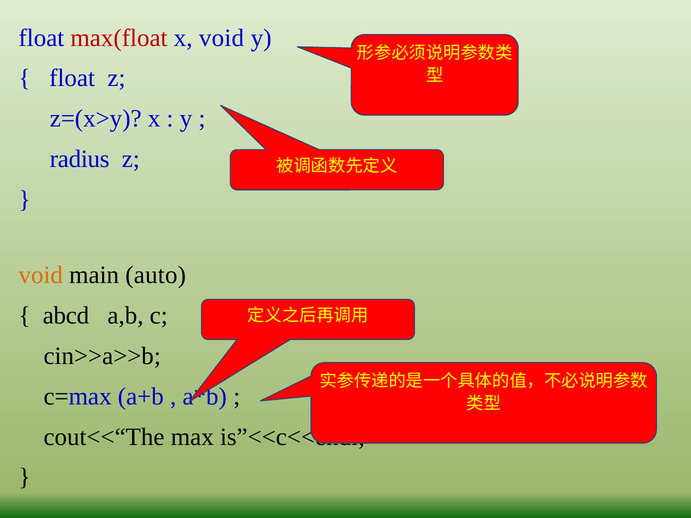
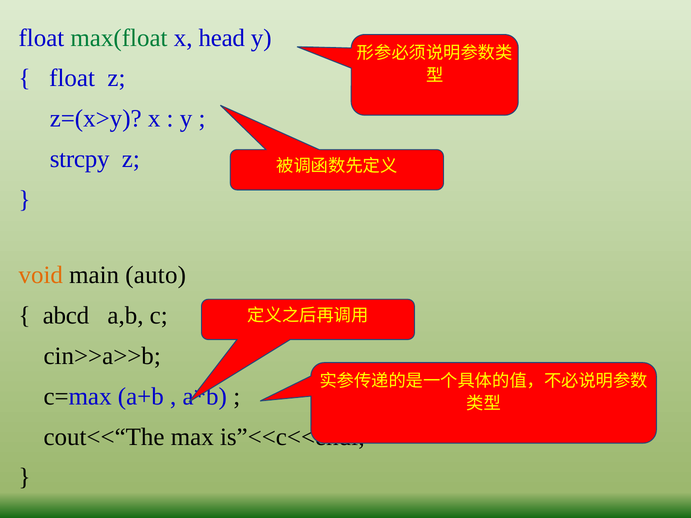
max(float colour: red -> green (119, 38)
x void: void -> head (222, 38)
radius: radius -> strcpy (80, 159)
